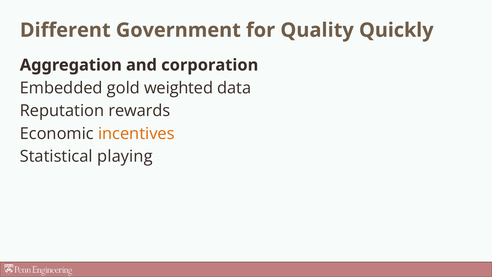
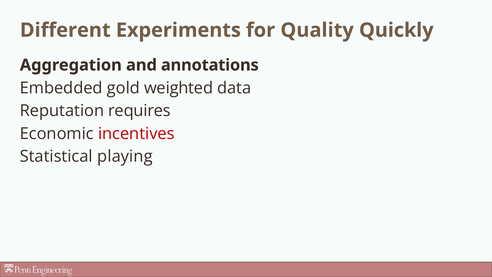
Government: Government -> Experiments (178, 30)
corporation: corporation -> annotations (210, 65)
rewards: rewards -> requires (139, 111)
incentives colour: orange -> red (136, 134)
